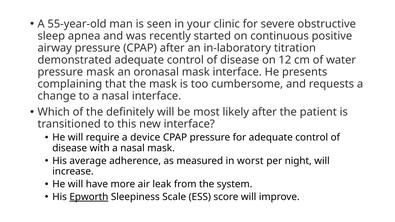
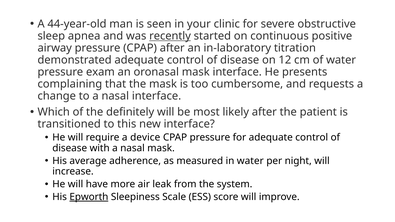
55-year-old: 55-year-old -> 44-year-old (77, 24)
recently underline: none -> present (170, 36)
pressure mask: mask -> exam (100, 72)
in worst: worst -> water (250, 161)
